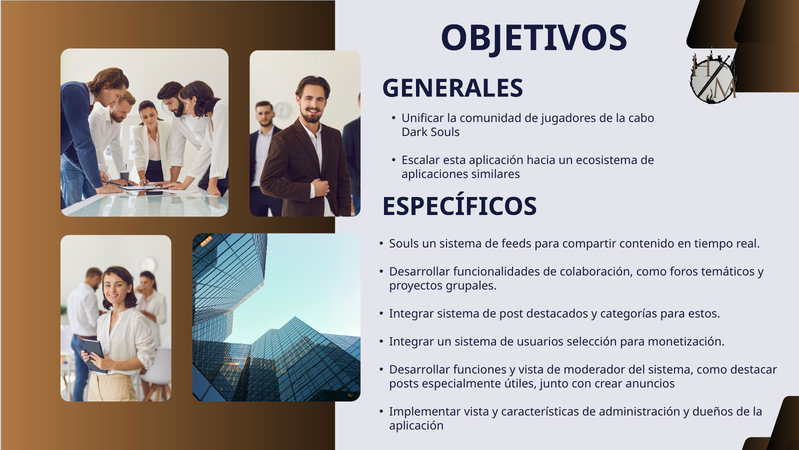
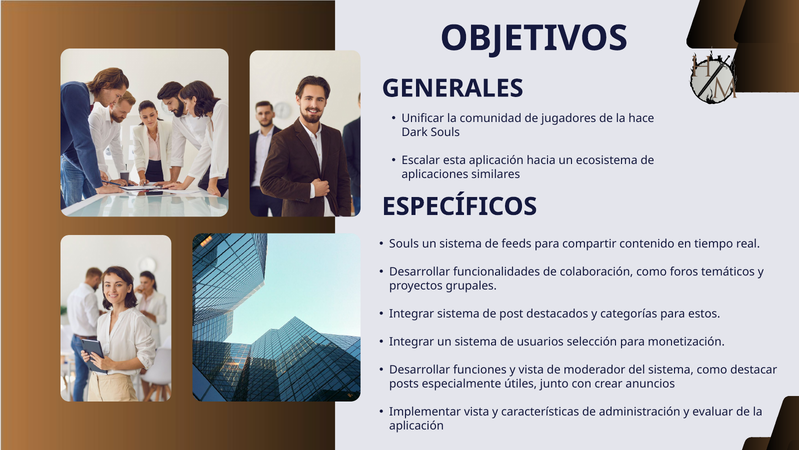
cabo: cabo -> hace (641, 118)
dueños: dueños -> evaluar (713, 412)
